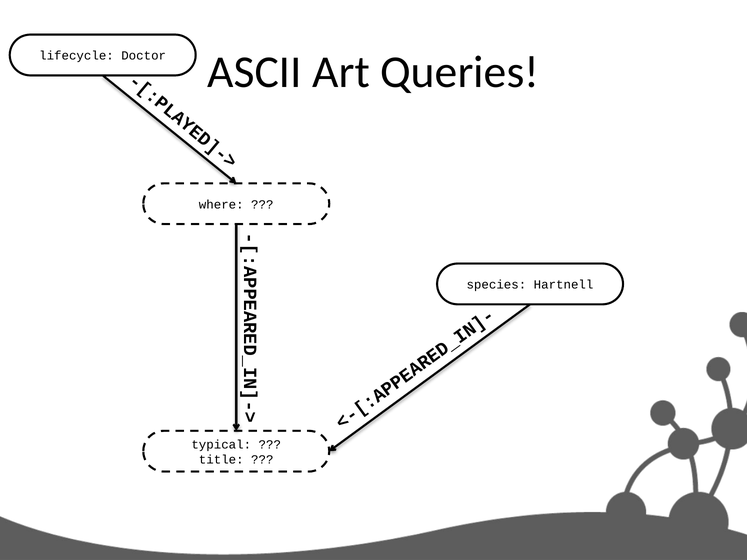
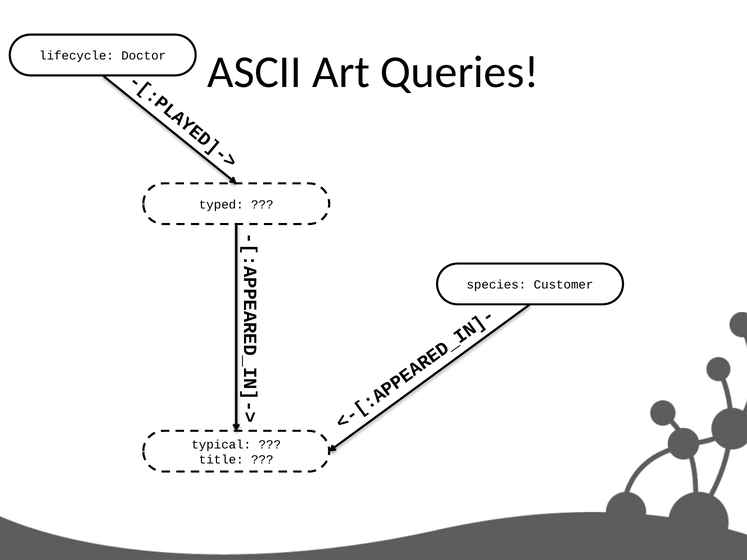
where: where -> typed (221, 205)
Hartnell: Hartnell -> Customer (564, 285)
